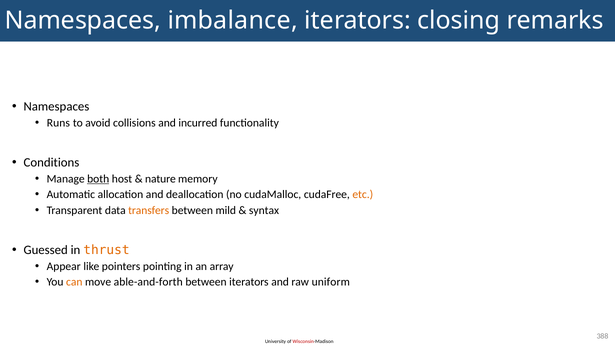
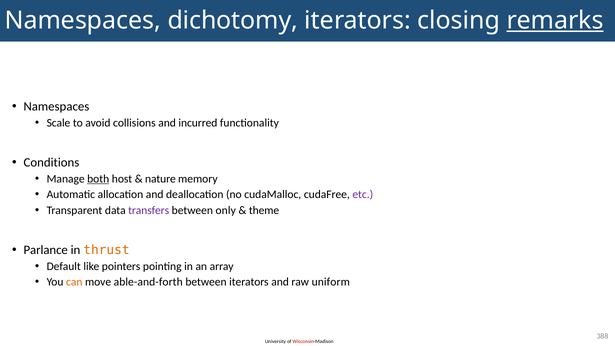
imbalance: imbalance -> dichotomy (233, 21)
remarks underline: none -> present (555, 21)
Runs: Runs -> Scale (58, 123)
etc colour: orange -> purple (363, 195)
transfers colour: orange -> purple (149, 210)
mild: mild -> only (226, 210)
syntax: syntax -> theme (264, 210)
Guessed: Guessed -> Parlance (46, 250)
Appear: Appear -> Default (64, 266)
